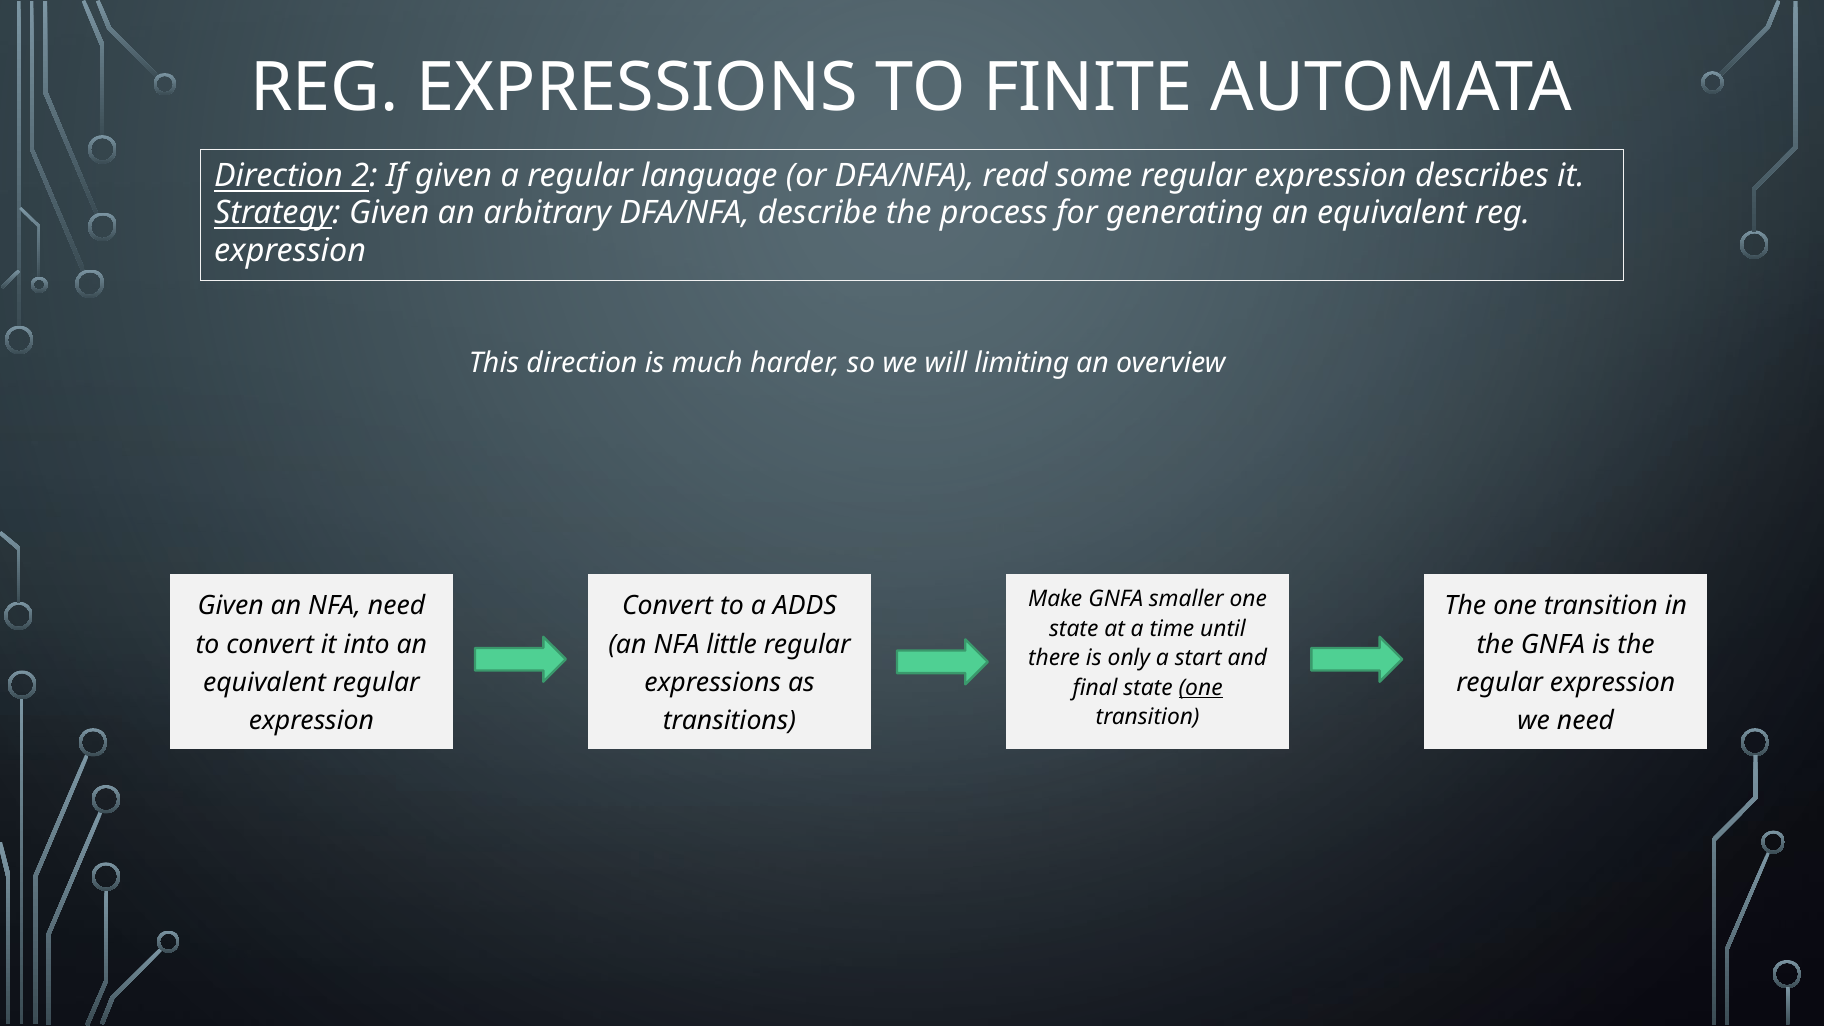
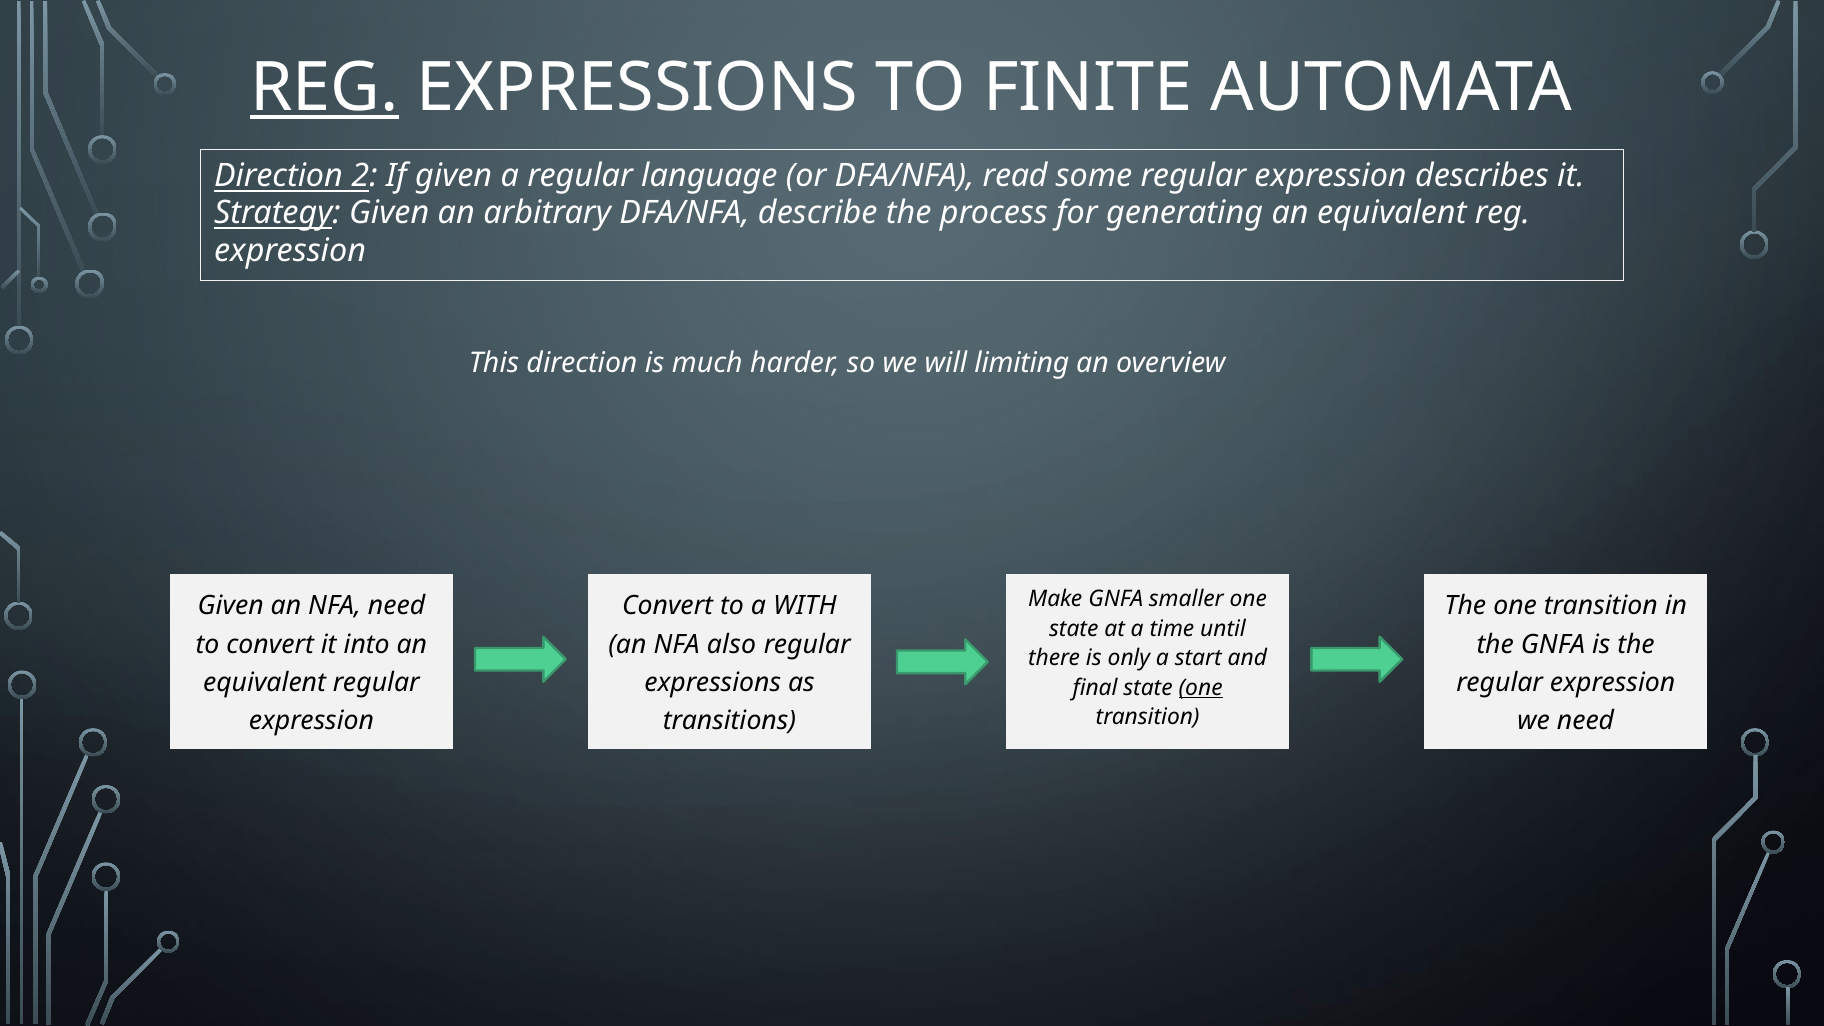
REG underline: none -> present (325, 88)
ADDS: ADDS -> WITH (805, 606)
little: little -> also (731, 644)
